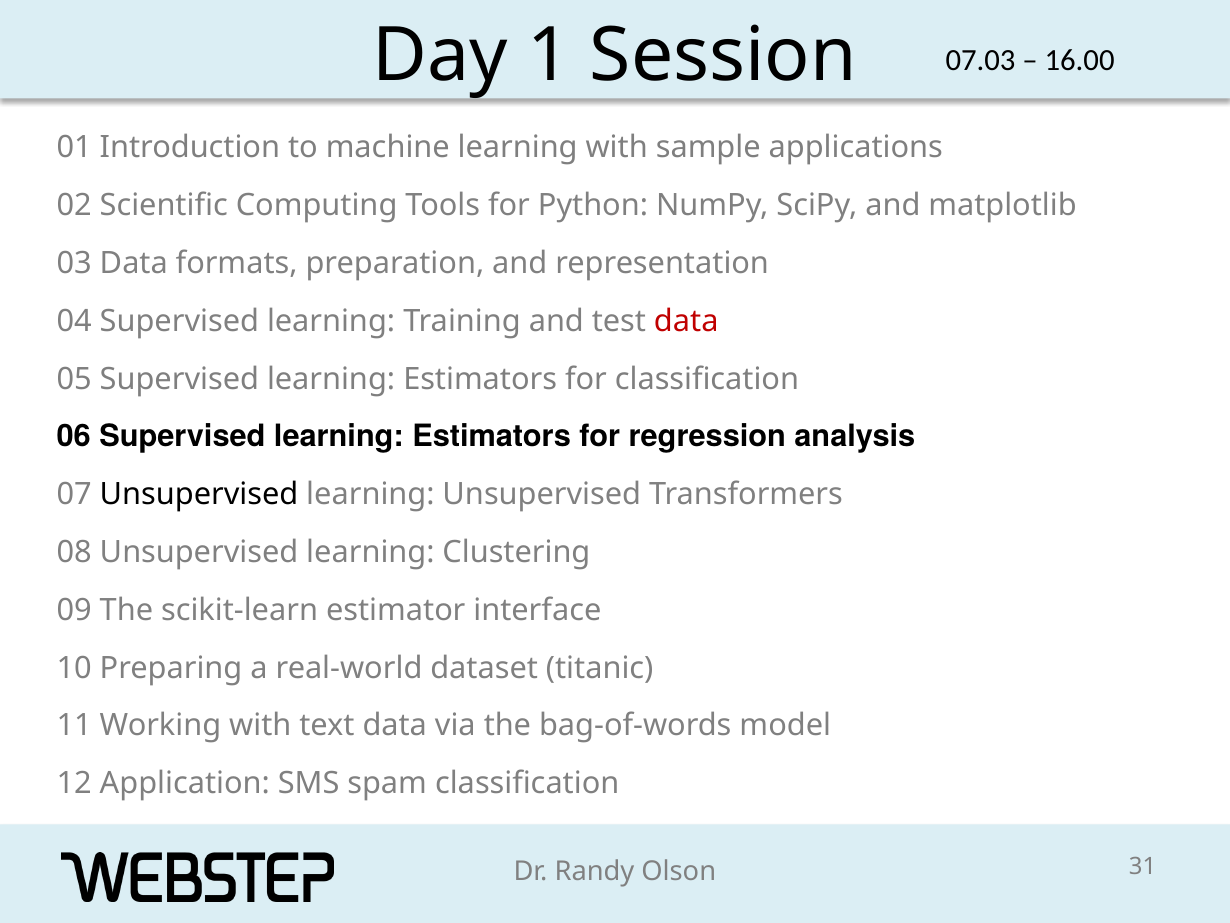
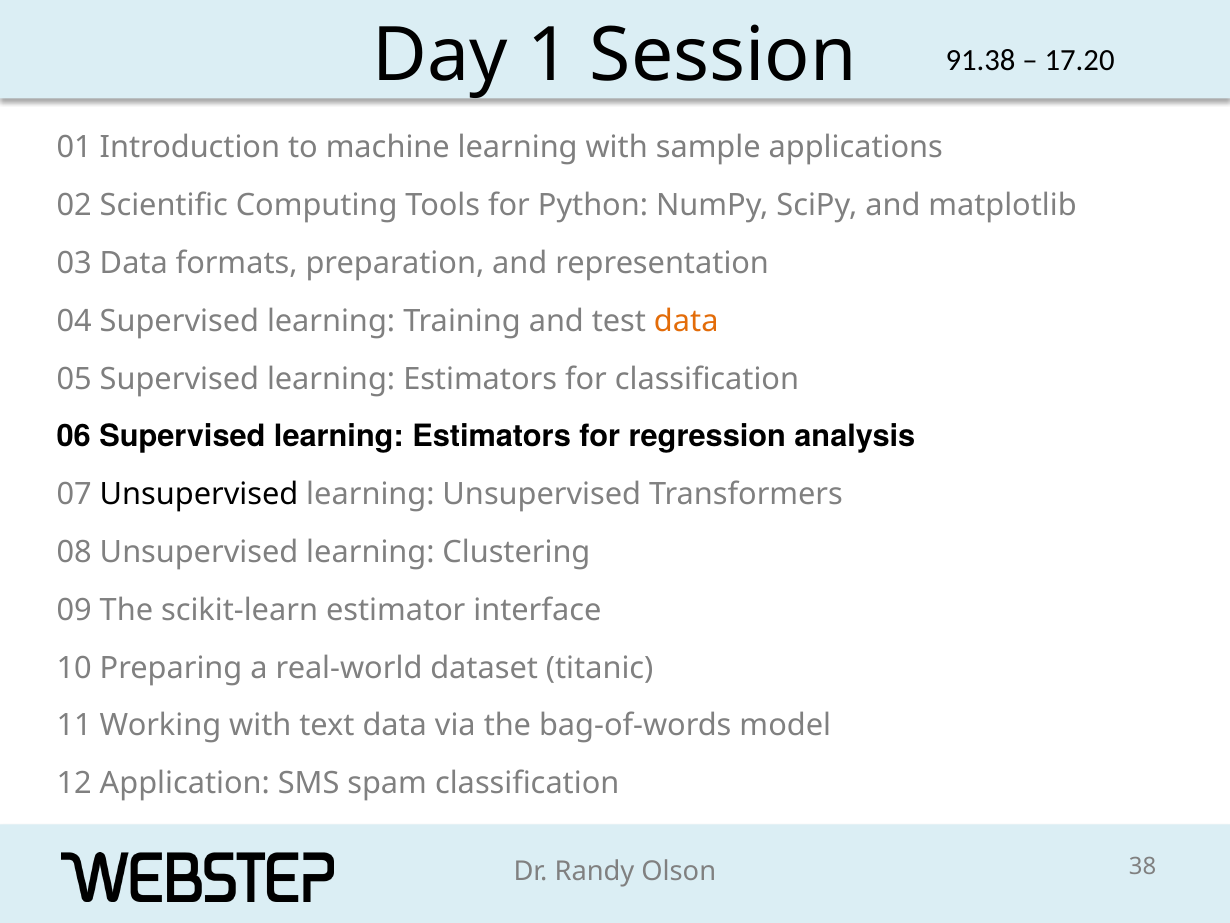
07.03: 07.03 -> 91.38 (980, 60)
16.00: 16.00 -> 17.20 (1080, 60)
data colour: red -> orange (686, 321)
31: 31 -> 38 (1143, 866)
